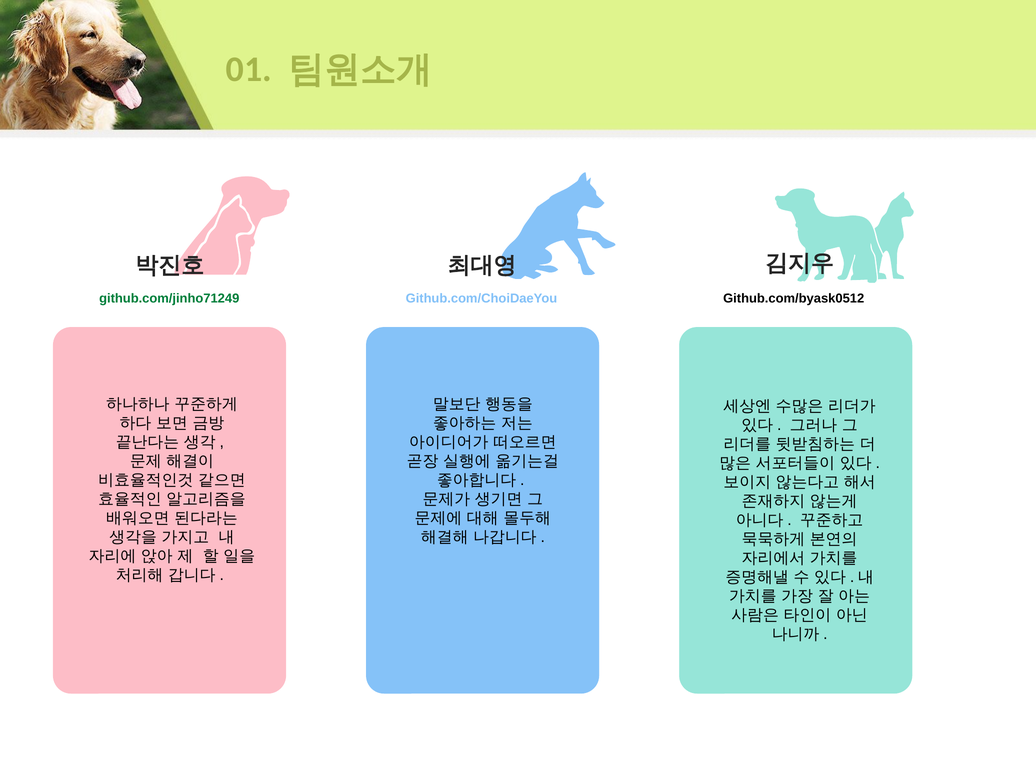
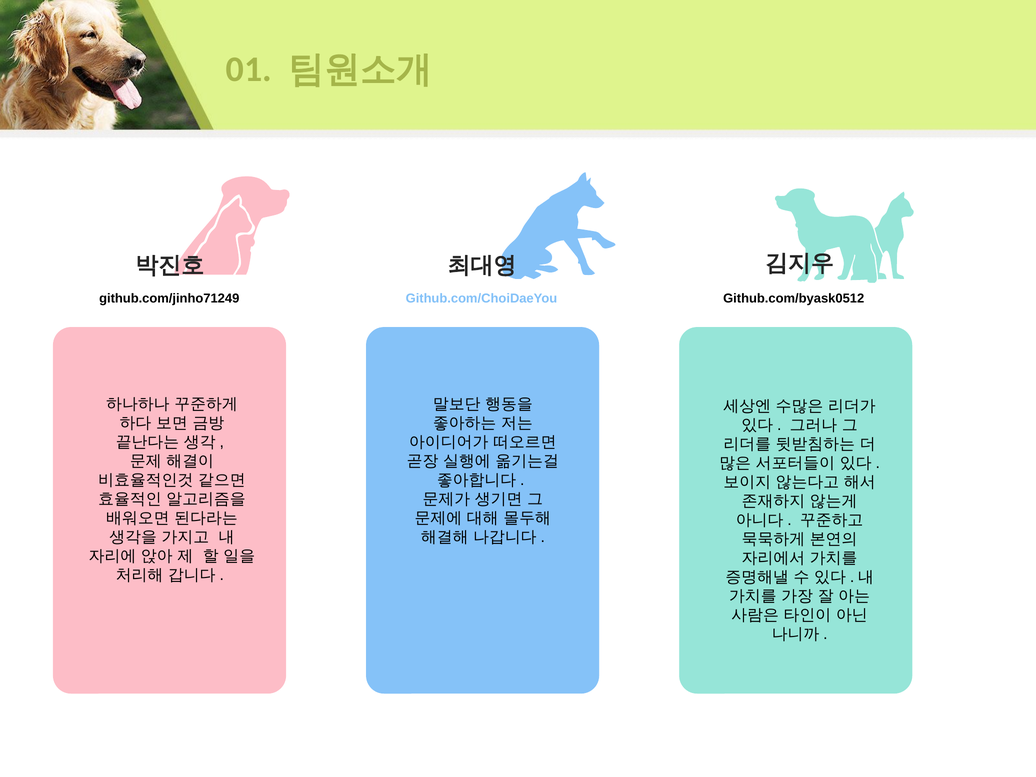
github.com/jinho71249 colour: green -> black (169, 298)
